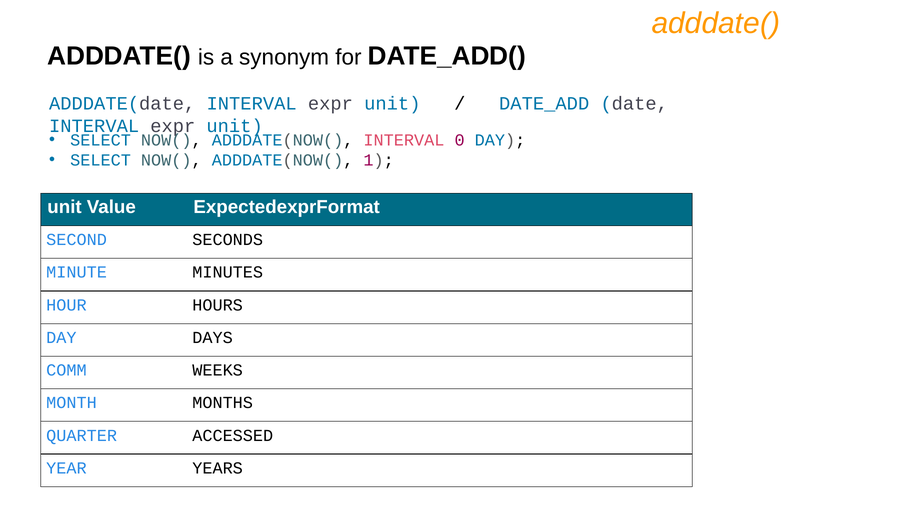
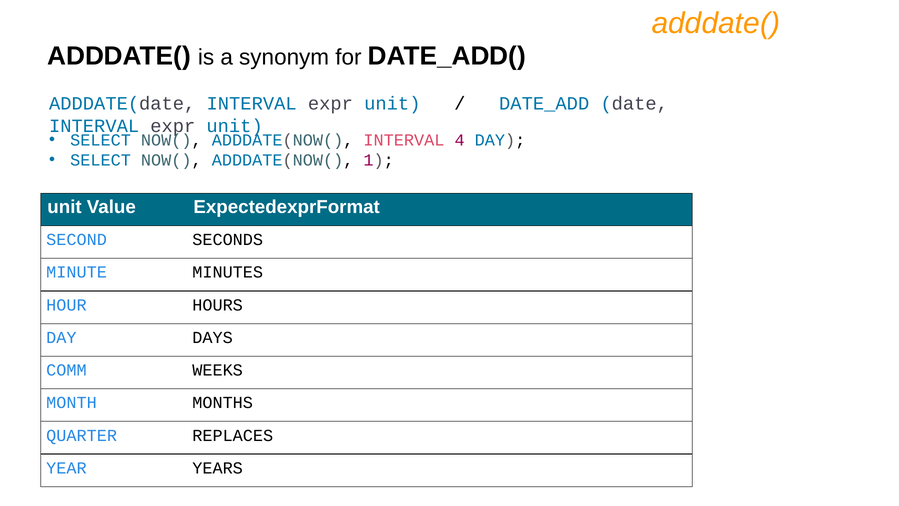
0: 0 -> 4 (460, 140)
ACCESSED: ACCESSED -> REPLACES (233, 435)
